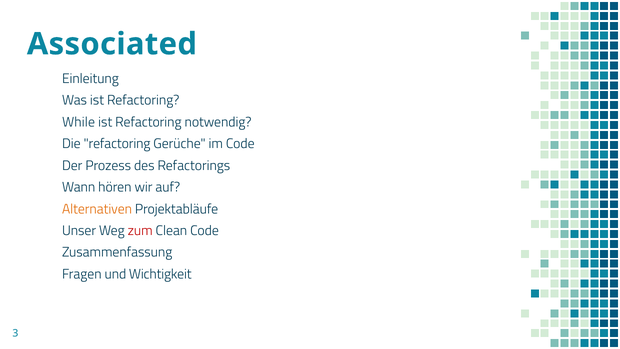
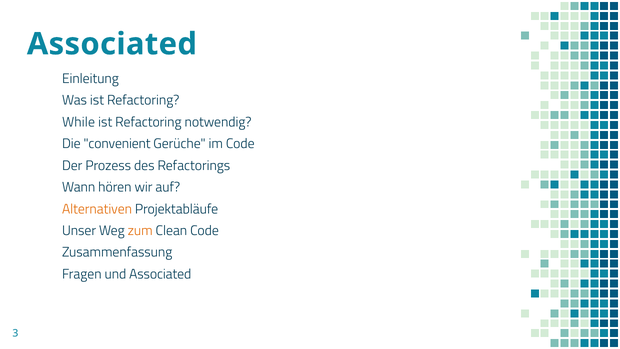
Die refactoring: refactoring -> convenient (117, 144)
zum colour: red -> orange (140, 231)
und Wichtigkeit: Wichtigkeit -> Associated (160, 274)
